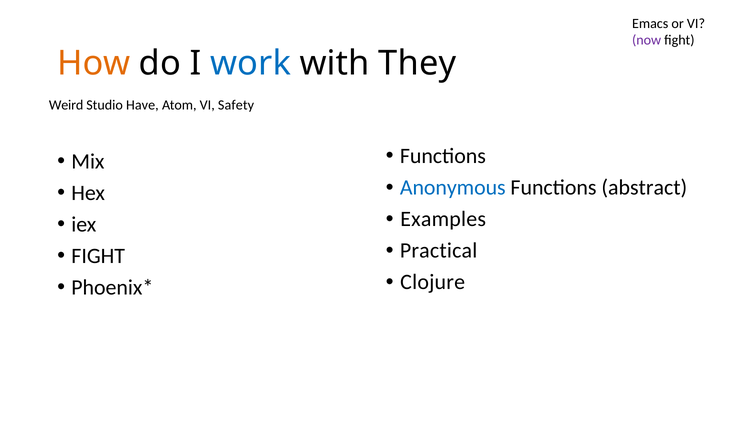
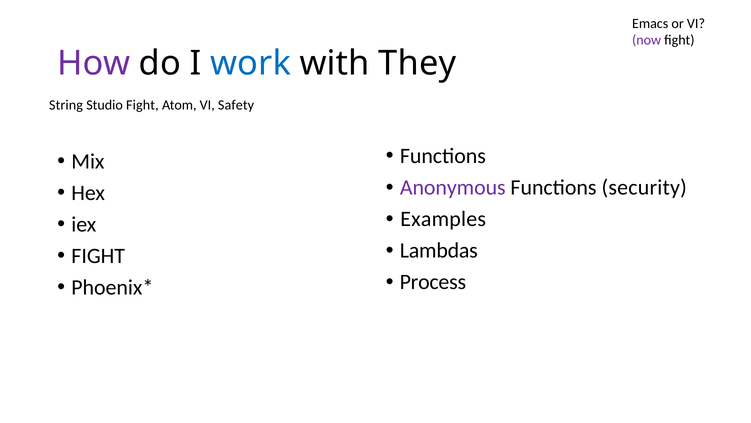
How colour: orange -> purple (94, 63)
Weird: Weird -> String (66, 105)
Studio Have: Have -> Fight (142, 105)
Anonymous colour: blue -> purple (453, 187)
abstract: abstract -> security (644, 187)
Practical: Practical -> Lambdas (439, 250)
Clojure: Clojure -> Process (433, 282)
